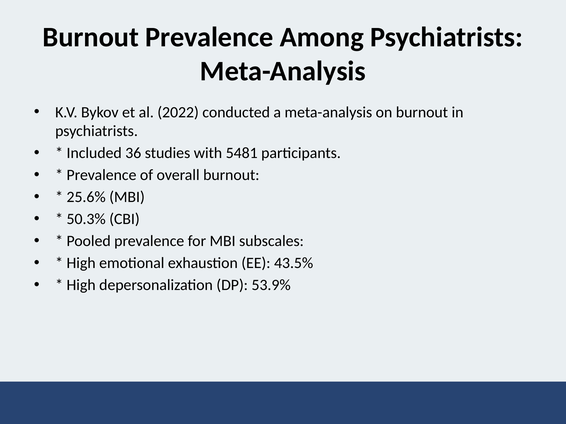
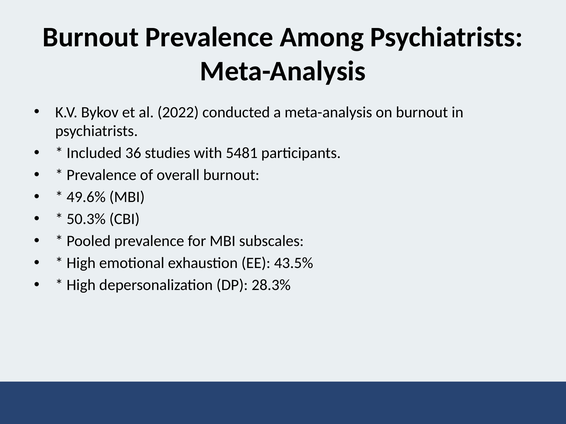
25.6%: 25.6% -> 49.6% (86, 197)
53.9%: 53.9% -> 28.3% (271, 285)
